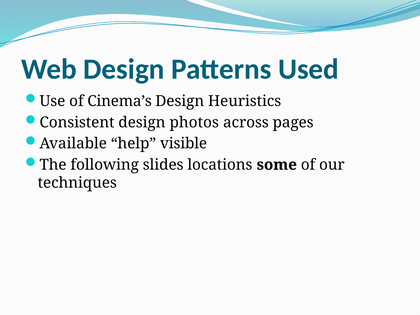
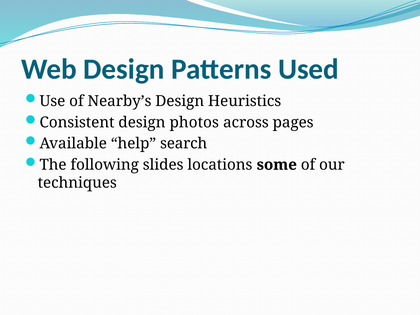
Cinema’s: Cinema’s -> Nearby’s (120, 101)
visible: visible -> search (184, 144)
